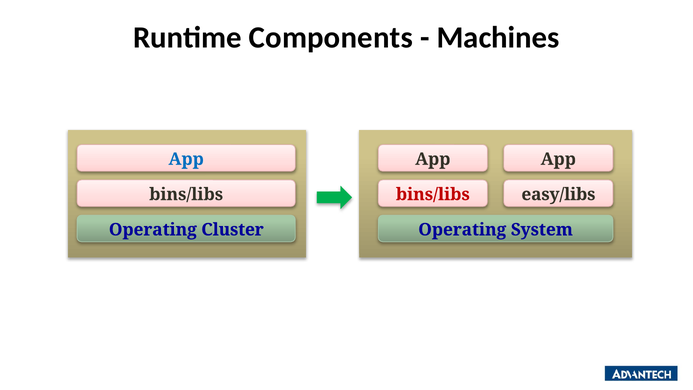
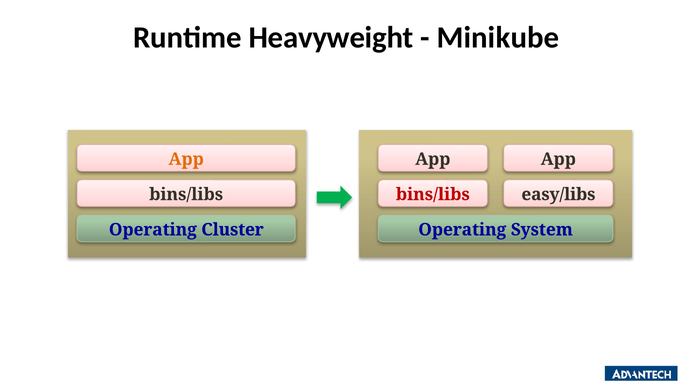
Components: Components -> Heavyweight (331, 38)
Machines: Machines -> Minikube (498, 38)
App colour: blue -> orange (186, 159)
